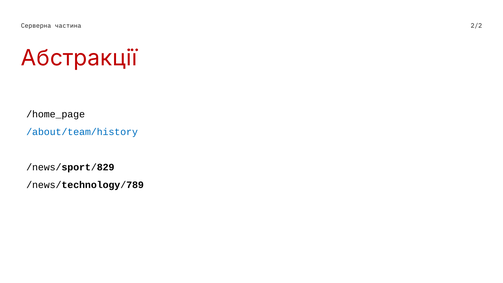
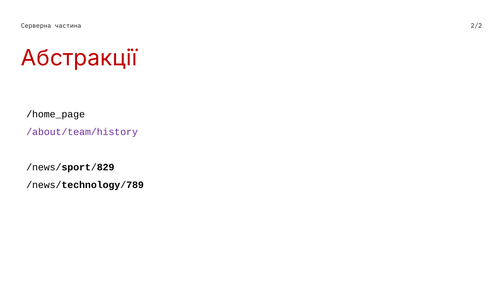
/about/team/history colour: blue -> purple (82, 132)
